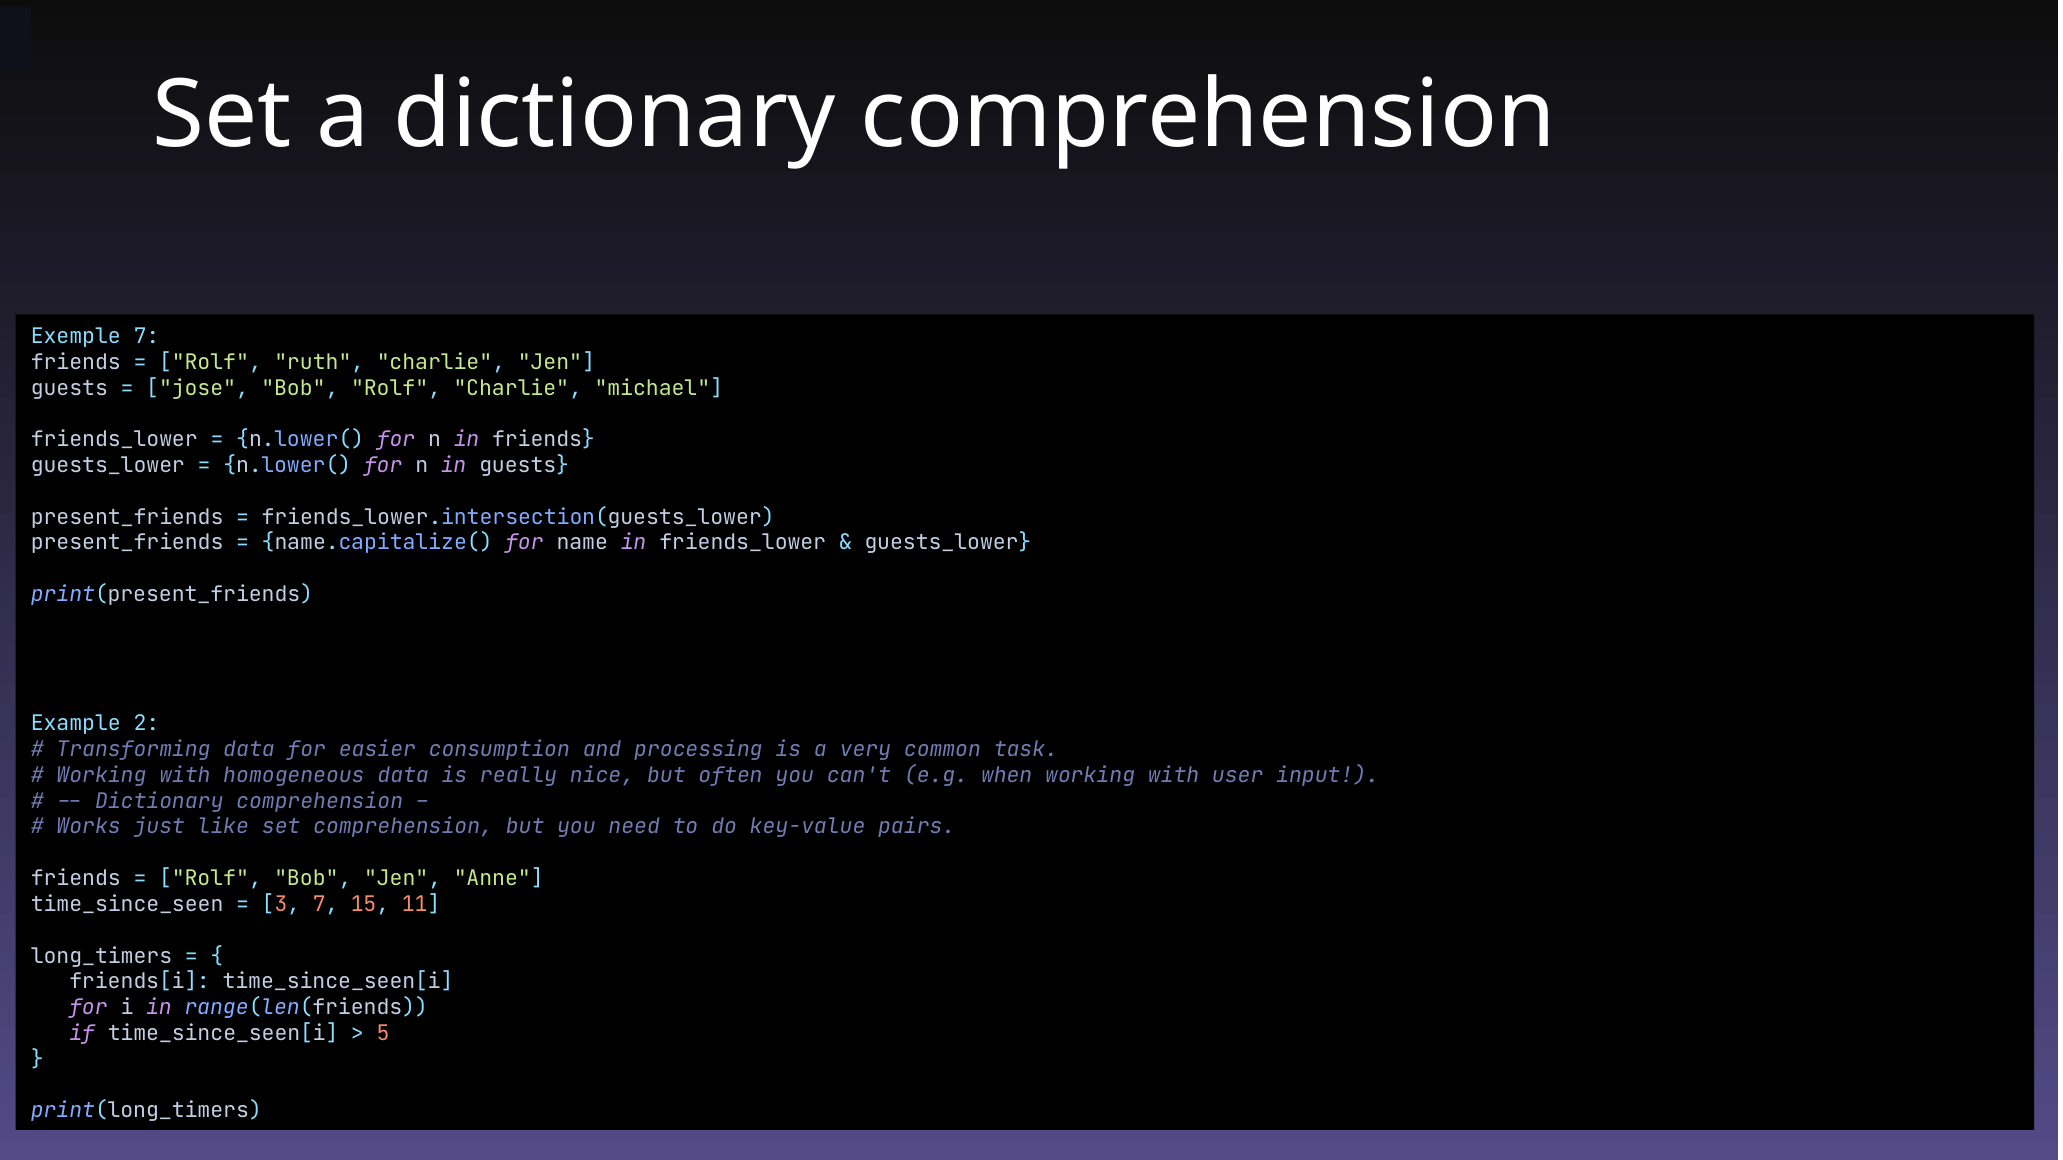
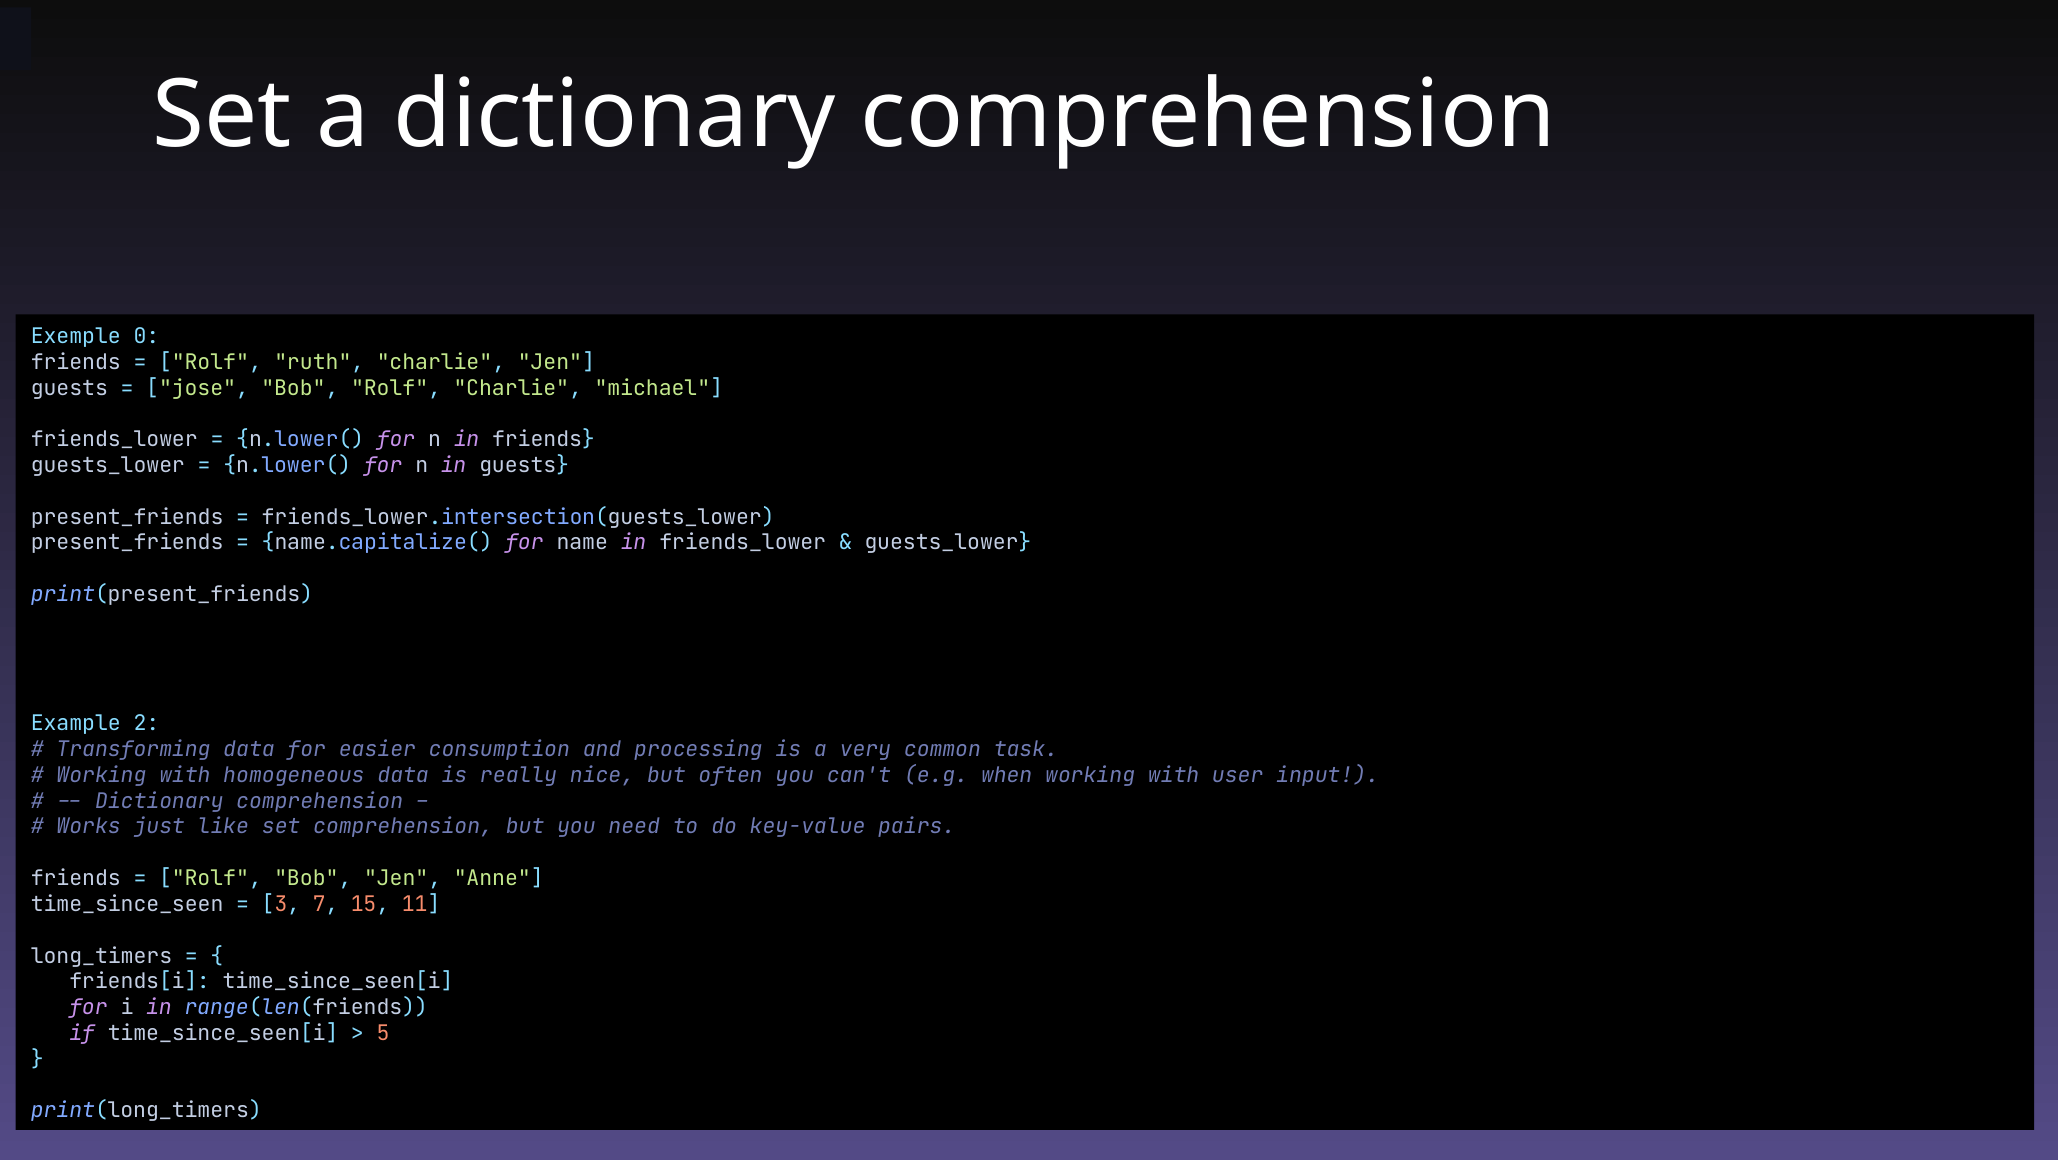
Exemple 7: 7 -> 0 (146, 336)
